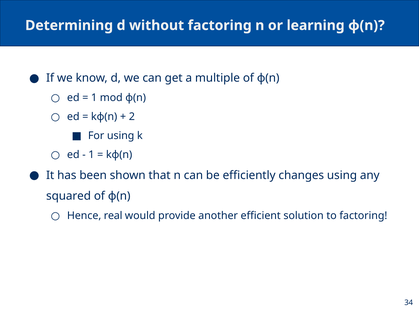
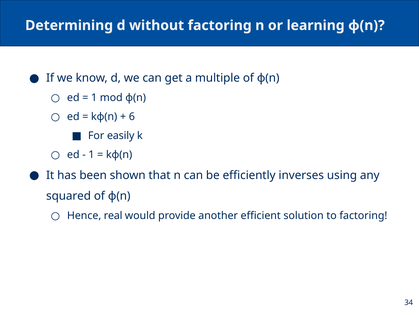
2: 2 -> 6 (132, 116)
For using: using -> easily (121, 136)
changes: changes -> inverses (301, 175)
